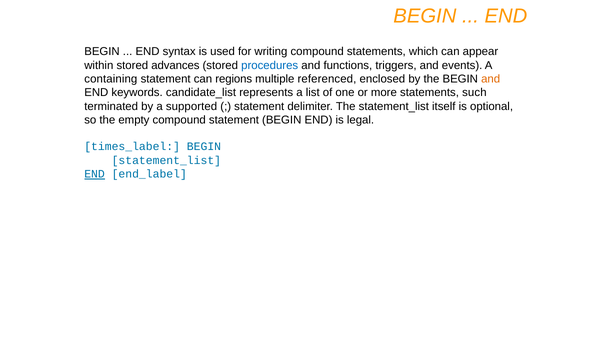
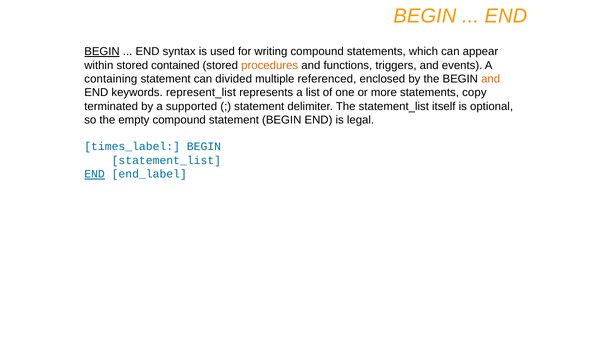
BEGIN underline: none -> present (102, 52)
advances: advances -> contained (175, 65)
procedures colour: blue -> orange (270, 65)
regions: regions -> divided (234, 79)
candidate_list: candidate_list -> represent_list (201, 93)
such: such -> copy (474, 93)
